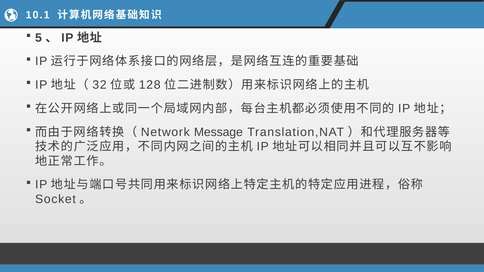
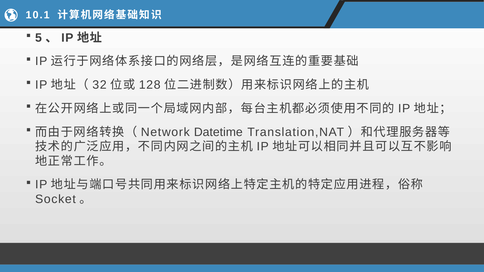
Message: Message -> Datetime (218, 132)
